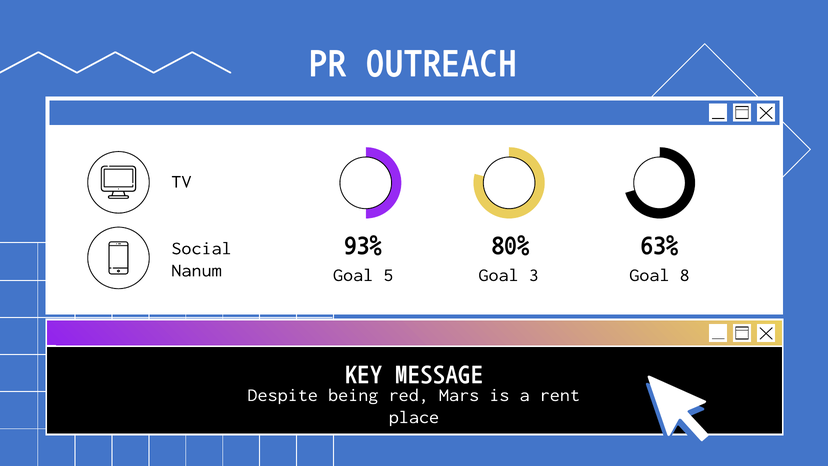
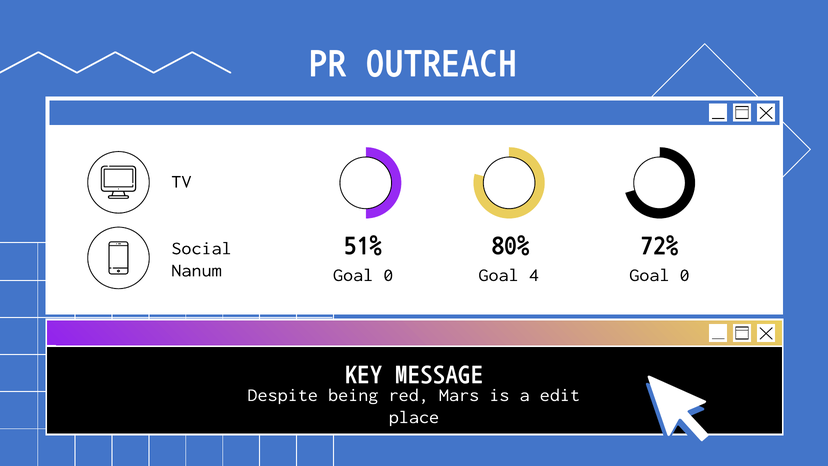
93%: 93% -> 51% (363, 245)
63%: 63% -> 72% (660, 245)
5: 5 -> 0 (388, 275)
3: 3 -> 4 (534, 275)
8: 8 -> 0 (685, 275)
rent: rent -> edit (560, 395)
